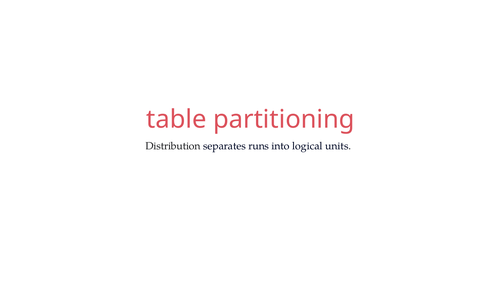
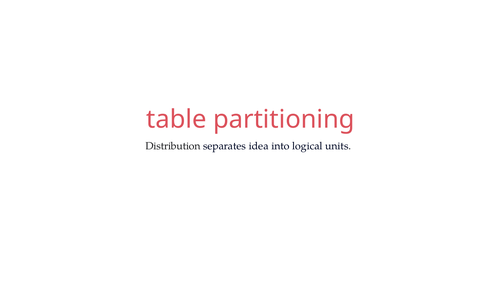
runs: runs -> idea (259, 146)
